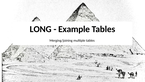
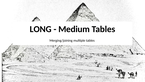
Example: Example -> Medium (74, 29)
